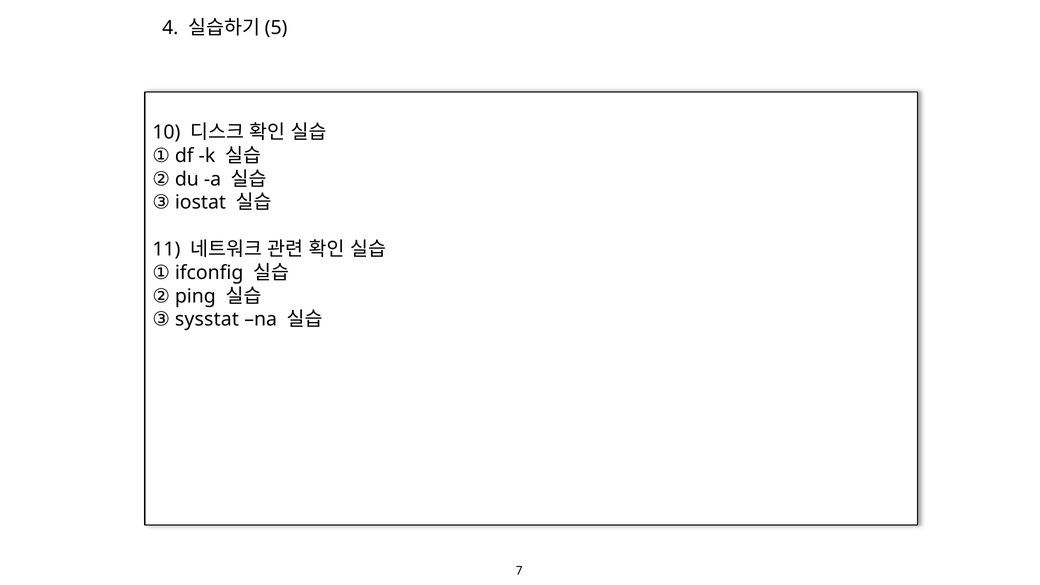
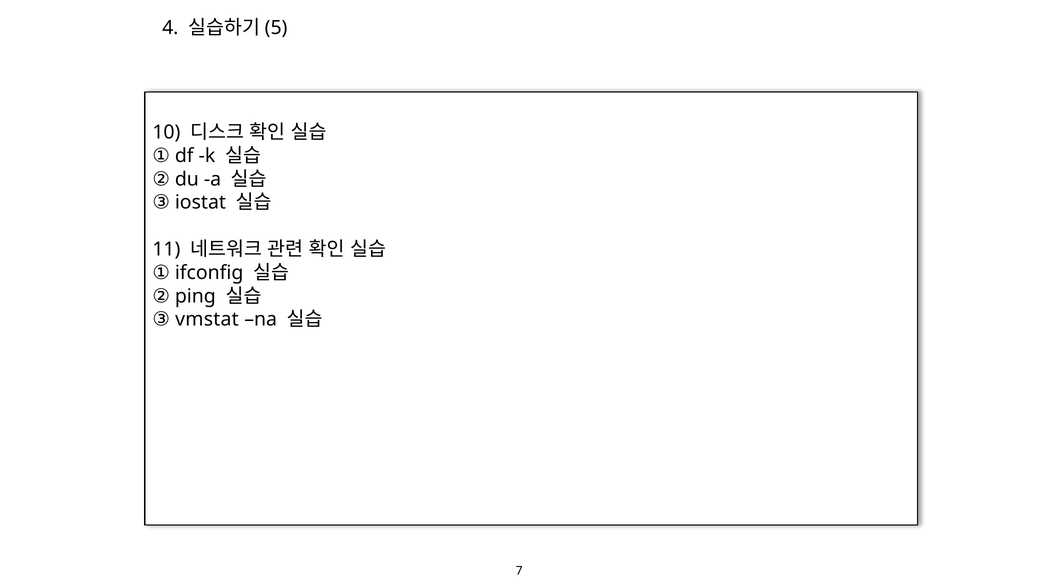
sysstat: sysstat -> vmstat (207, 320)
